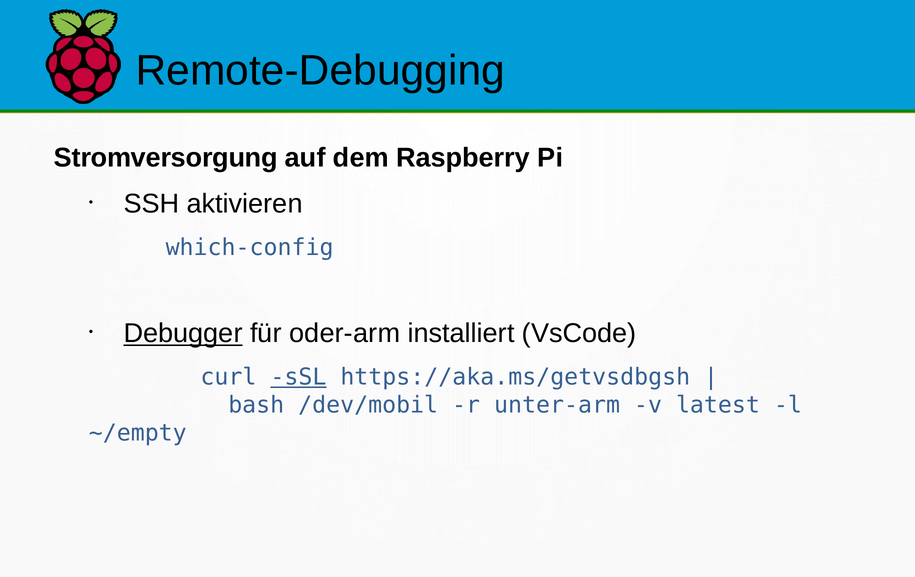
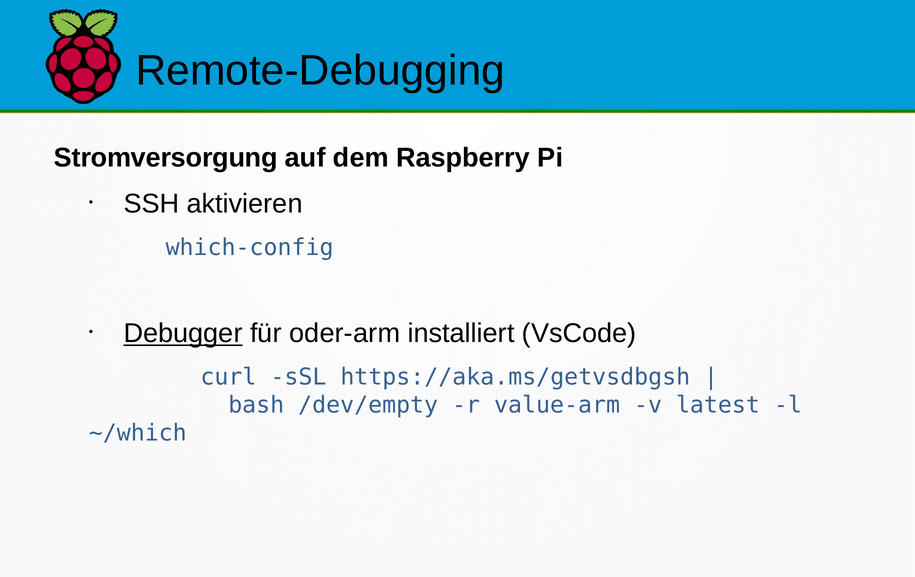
sSL underline: present -> none (298, 377)
/dev/mobil: /dev/mobil -> /dev/empty (368, 405)
unter-arm: unter-arm -> value-arm (557, 405)
~/empty: ~/empty -> ~/which (138, 433)
